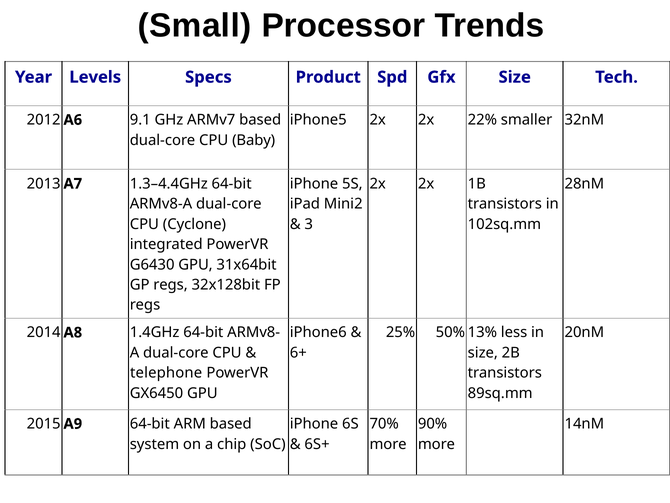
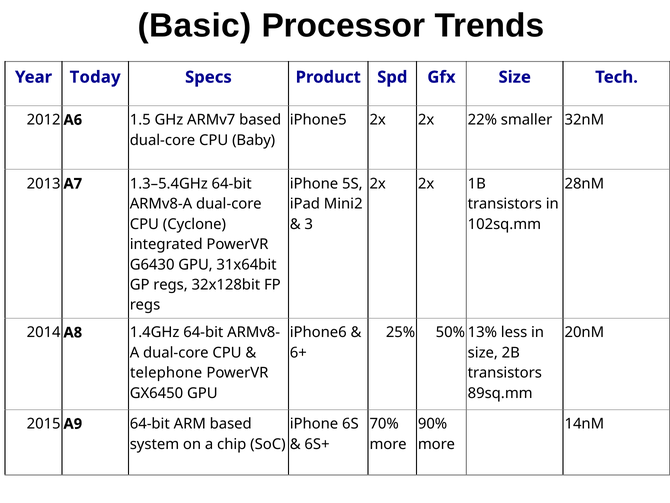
Small: Small -> Basic (195, 26)
Levels: Levels -> Today (95, 77)
9.1: 9.1 -> 1.5 (140, 120)
1.3–4.4GHz: 1.3–4.4GHz -> 1.3–5.4GHz (169, 184)
